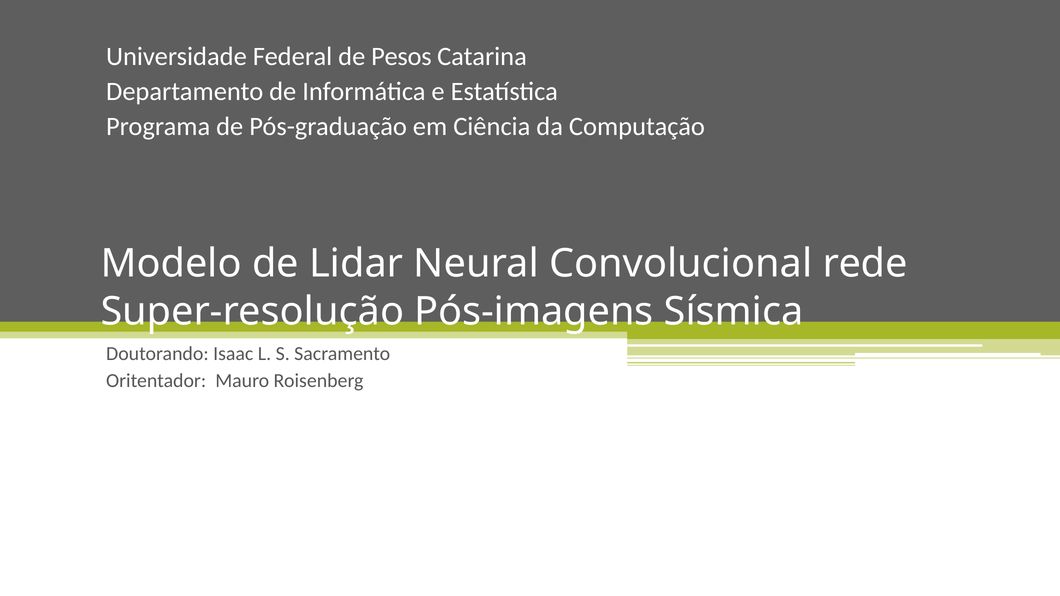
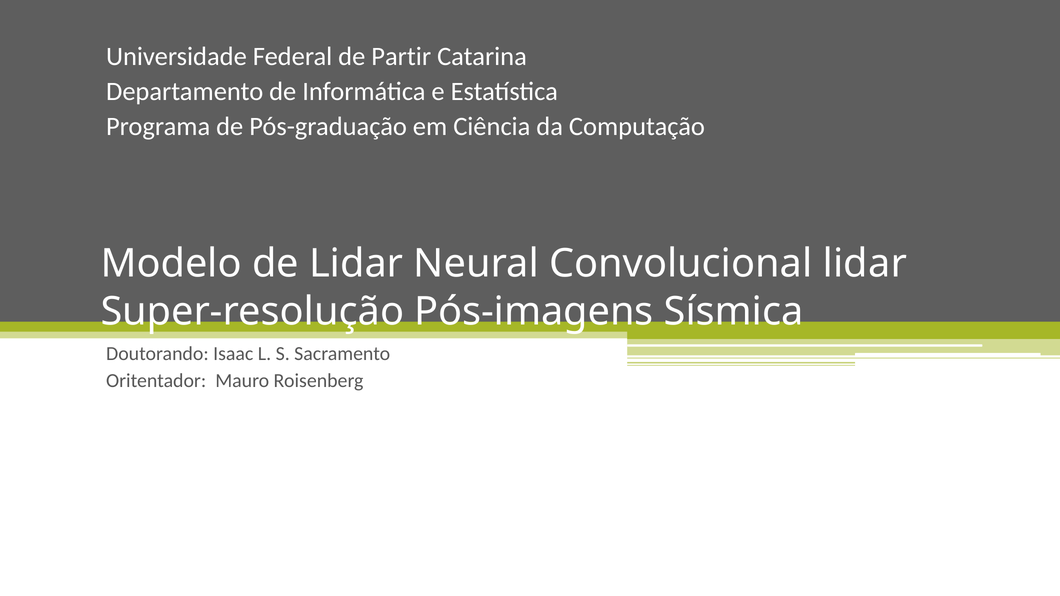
Pesos: Pesos -> Partir (401, 56)
Convolucional rede: rede -> lidar (865, 264)
